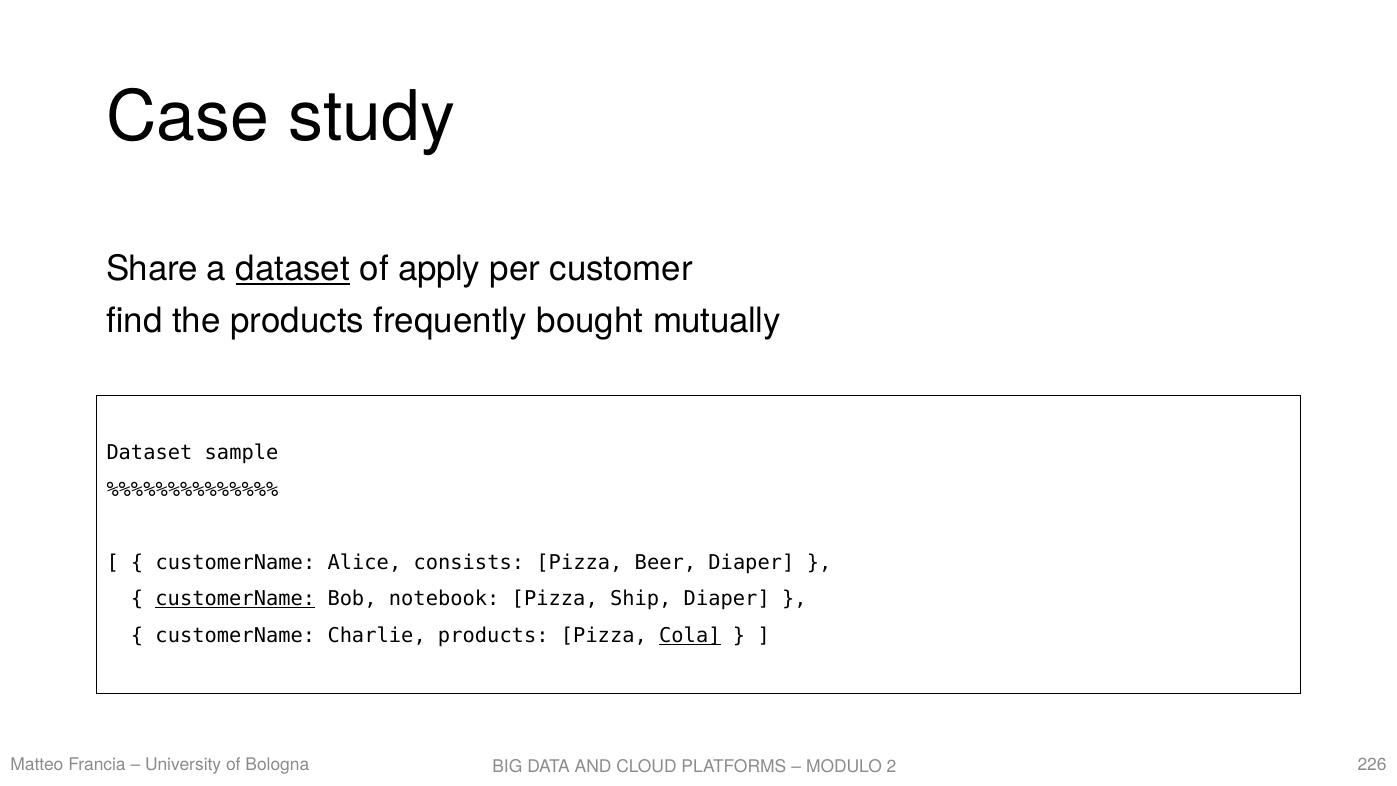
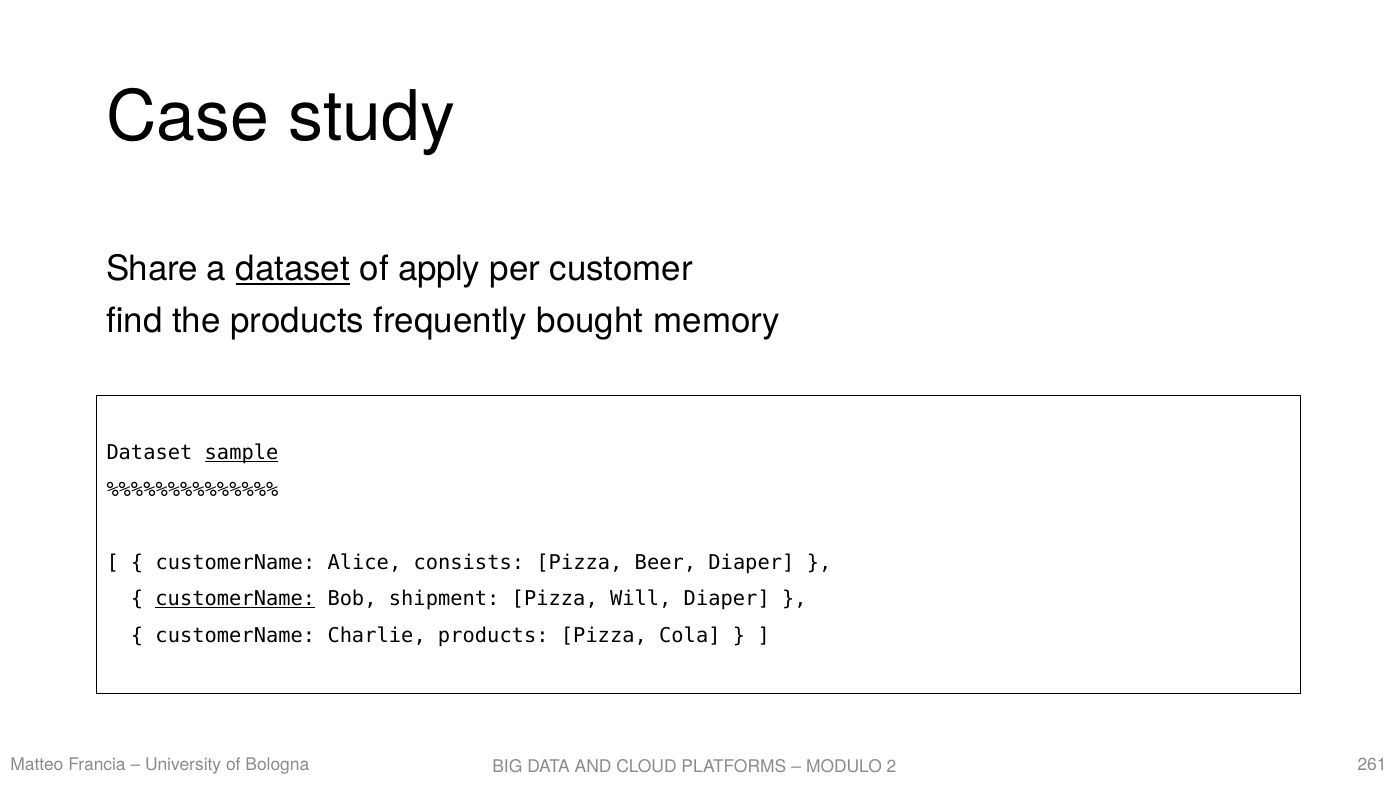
mutually: mutually -> memory (717, 321)
sample underline: none -> present (242, 453)
notebook: notebook -> shipment (444, 599)
Ship: Ship -> Will (641, 599)
Cola underline: present -> none (690, 635)
226: 226 -> 261 (1372, 764)
